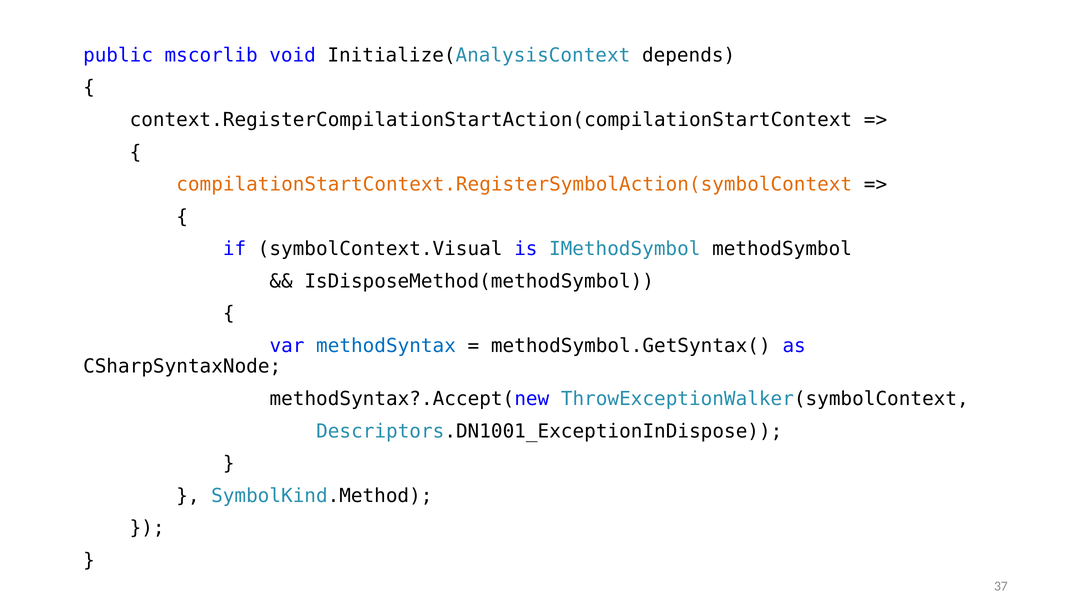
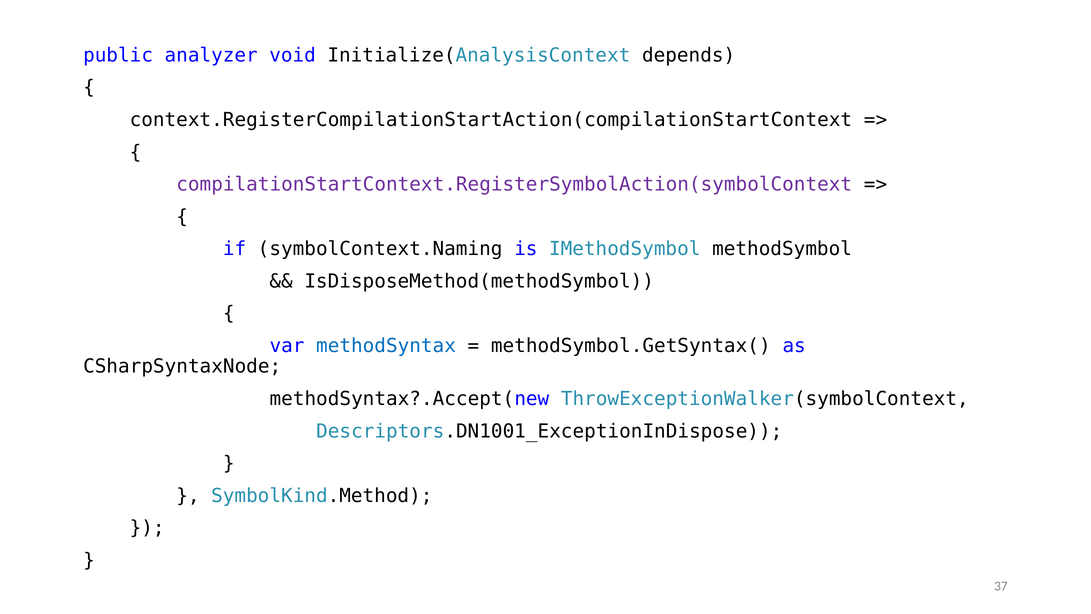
mscorlib: mscorlib -> analyzer (211, 55)
compilationStartContext.RegisterSymbolAction(symbolContext colour: orange -> purple (514, 184)
symbolContext.Visual: symbolContext.Visual -> symbolContext.Naming (380, 249)
